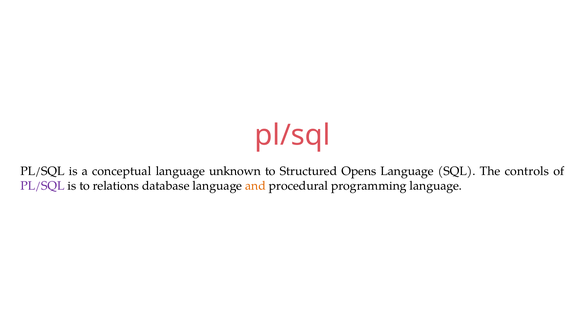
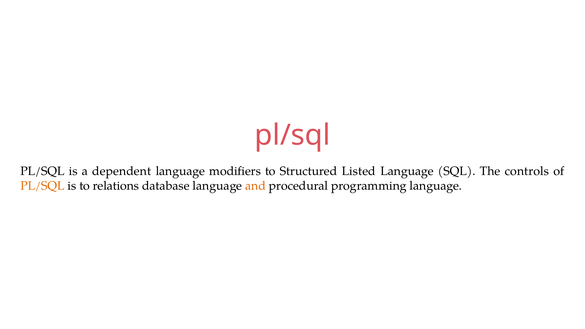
conceptual: conceptual -> dependent (122, 171)
unknown: unknown -> modifiers (235, 171)
Opens: Opens -> Listed (359, 171)
PL/SQL colour: purple -> orange (43, 186)
